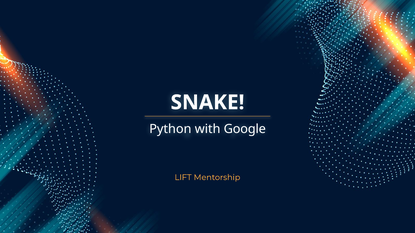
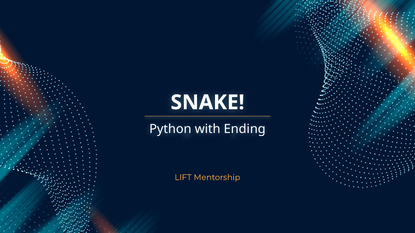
Google: Google -> Ending (245, 129)
